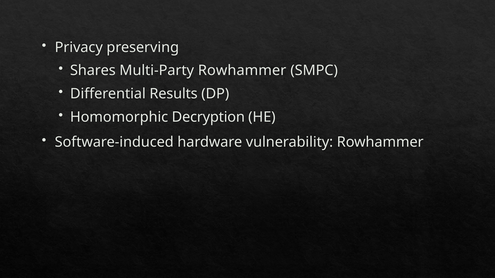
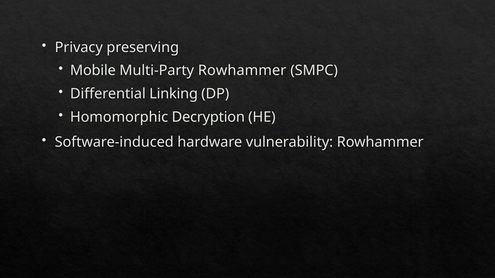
Shares: Shares -> Mobile (93, 71)
Results: Results -> Linking (174, 94)
